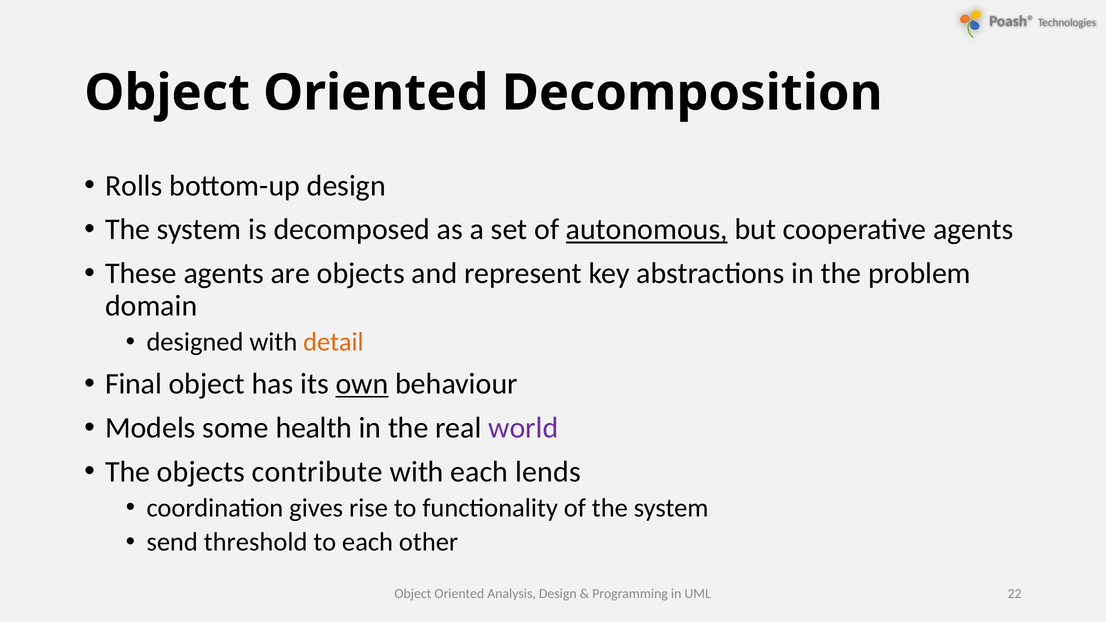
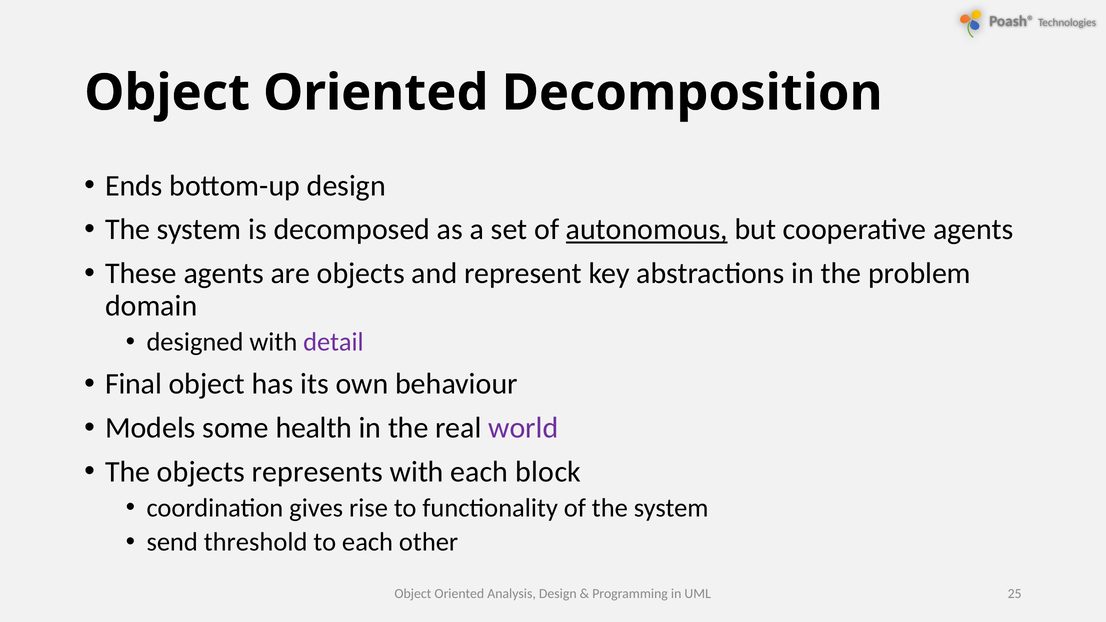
Rolls: Rolls -> Ends (134, 186)
detail colour: orange -> purple (333, 342)
own underline: present -> none (362, 384)
contribute: contribute -> represents (317, 472)
lends: lends -> block (548, 472)
22: 22 -> 25 (1015, 594)
